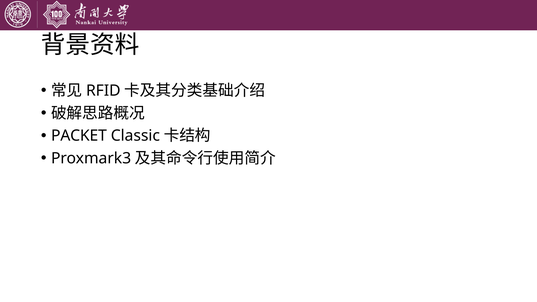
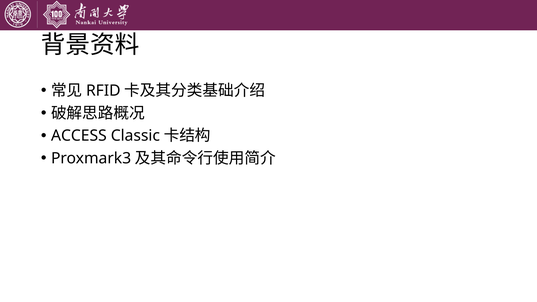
PACKET: PACKET -> ACCESS (79, 136)
